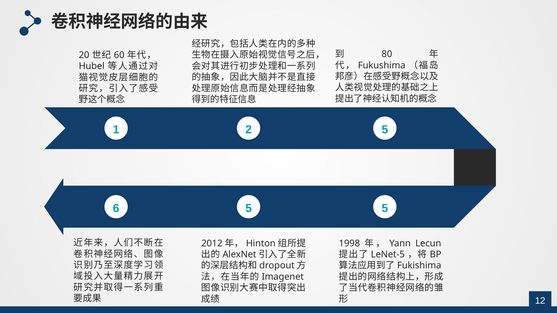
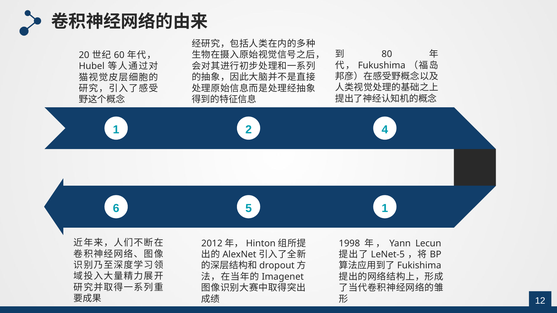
2 5: 5 -> 4 (385, 130)
5 5: 5 -> 1 (385, 209)
